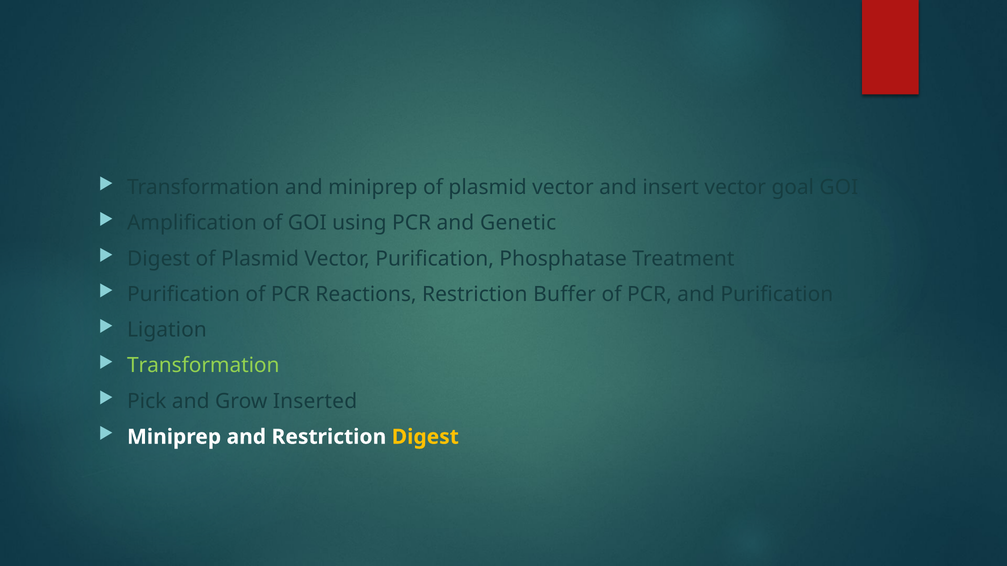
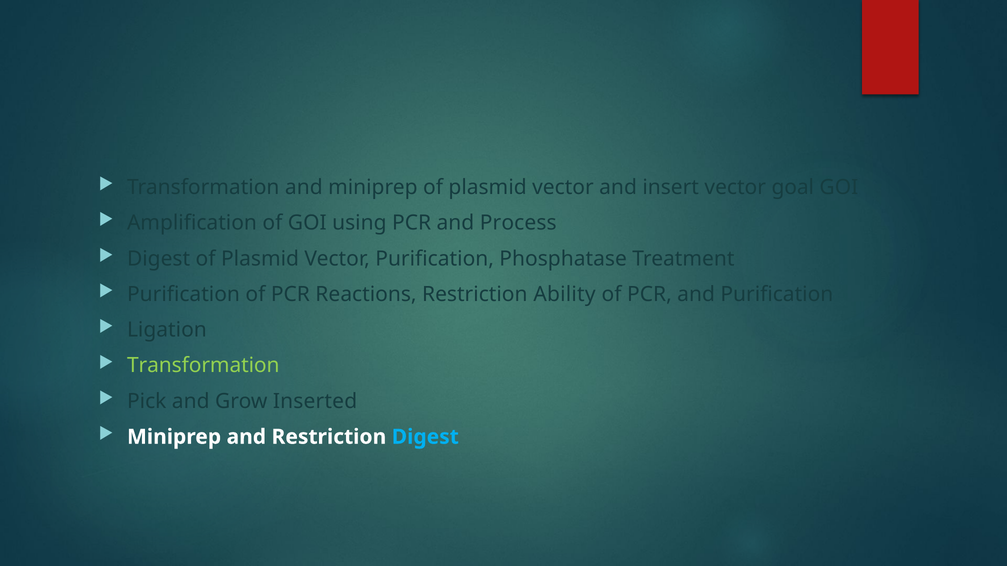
Genetic: Genetic -> Process (518, 223)
Buffer: Buffer -> Ability (565, 294)
Digest colour: yellow -> light blue (425, 437)
